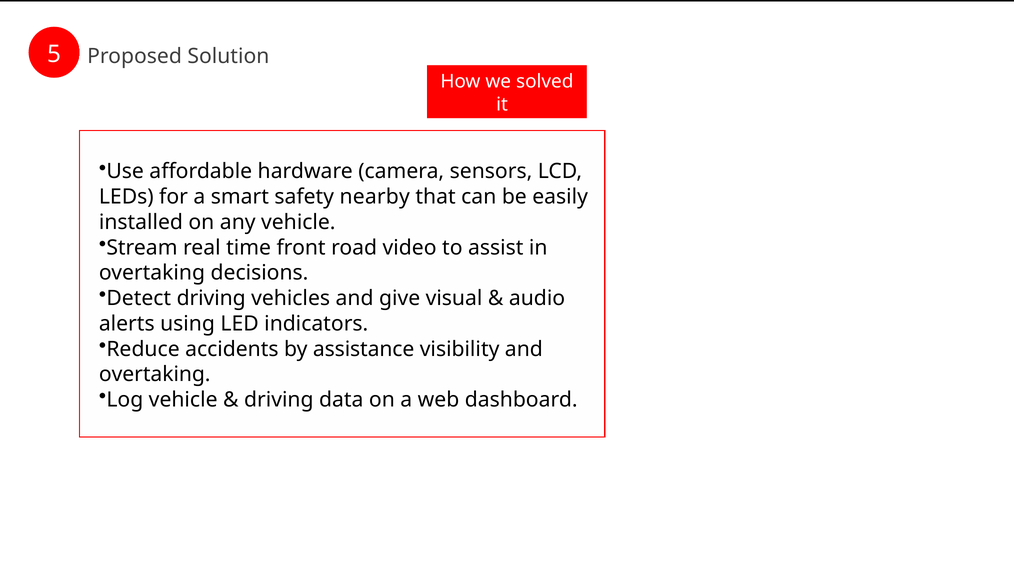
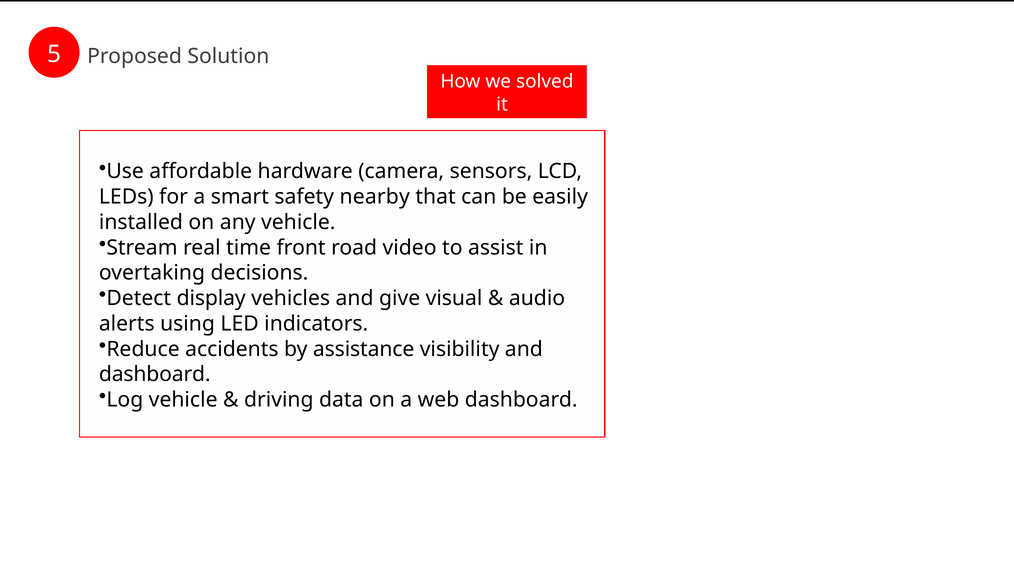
Detect driving: driving -> display (211, 299)
overtaking: overtaking -> dashboard (155, 375)
